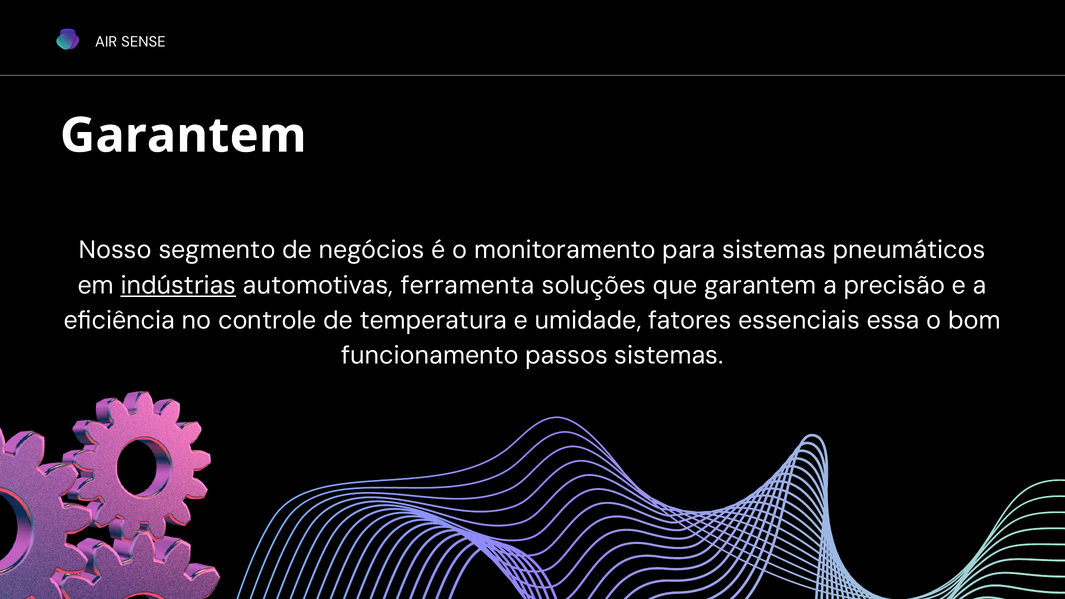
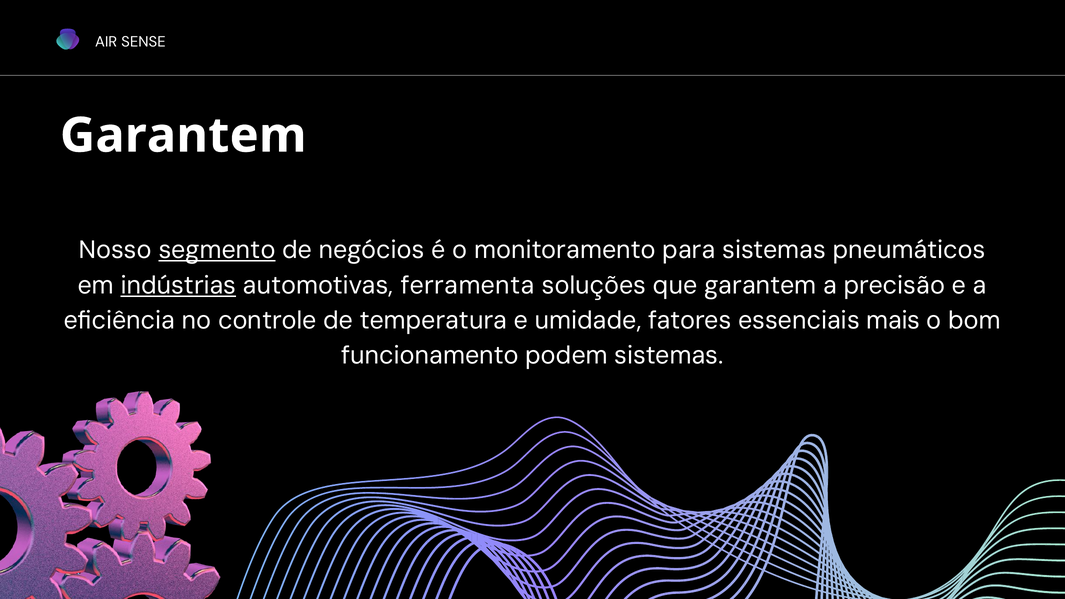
segmento underline: none -> present (217, 250)
essa: essa -> mais (893, 321)
passos: passos -> podem (567, 356)
